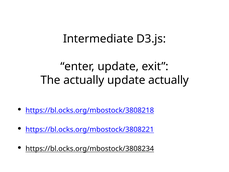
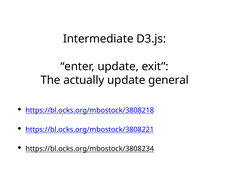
update actually: actually -> general (168, 80)
